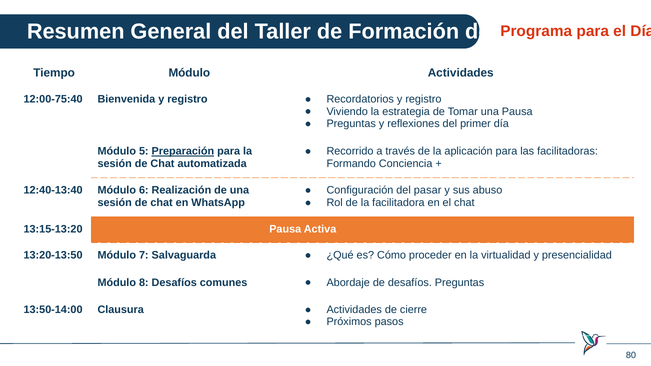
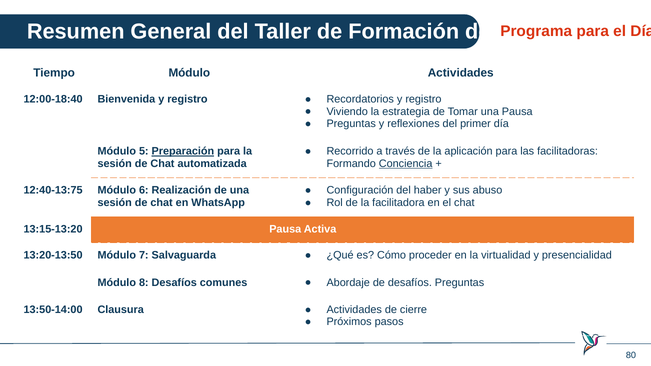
12:00-75:40: 12:00-75:40 -> 12:00-18:40 (53, 99)
Conciencia underline: none -> present (406, 164)
12:40-13:40: 12:40-13:40 -> 12:40-13:75 (53, 190)
pasar: pasar -> haber (428, 190)
